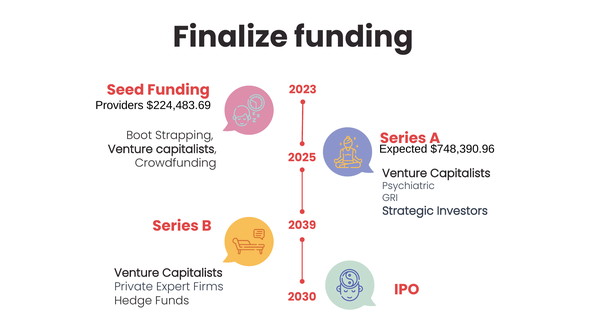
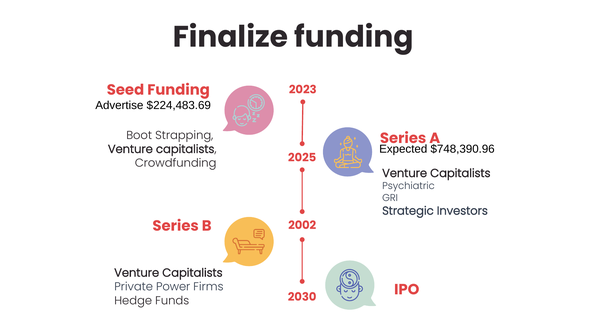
Providers: Providers -> Advertise (119, 105)
2039: 2039 -> 2002 (302, 225)
Expert: Expert -> Power (173, 286)
